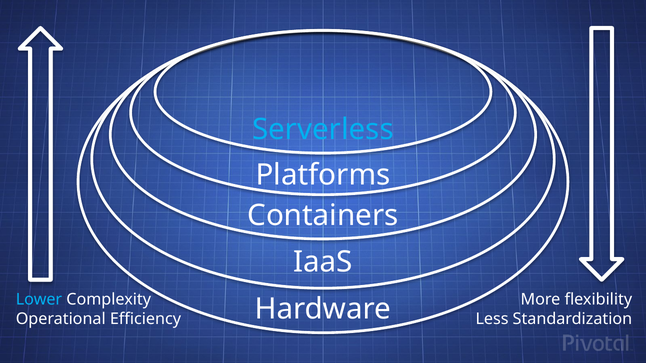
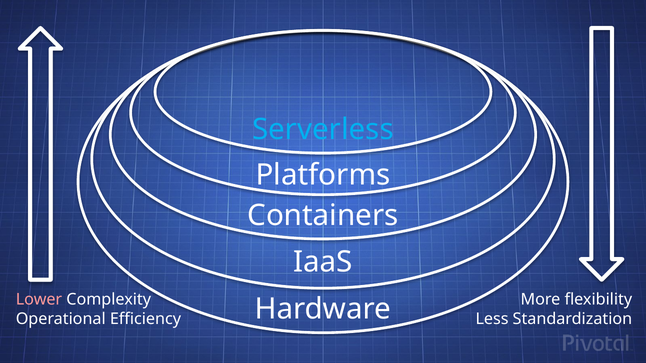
Lower colour: light blue -> pink (39, 300)
